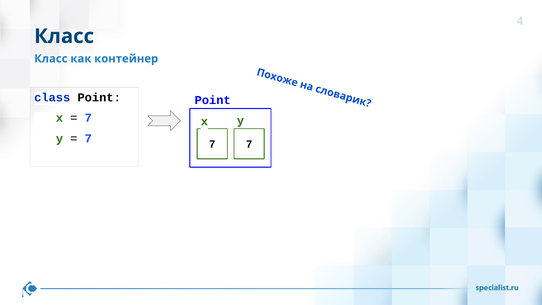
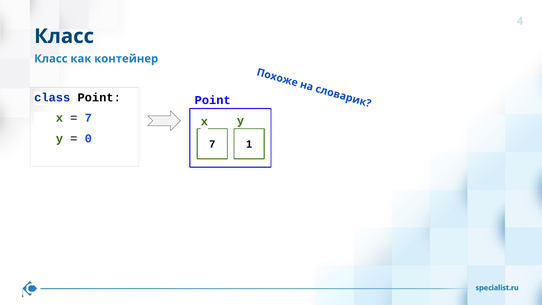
7: 7 -> 0 (88, 138)
7: 7 -> 1 (249, 144)
